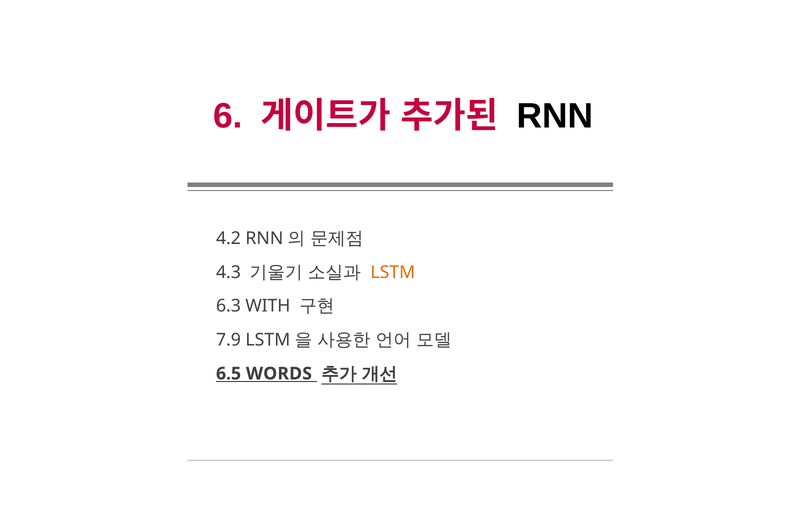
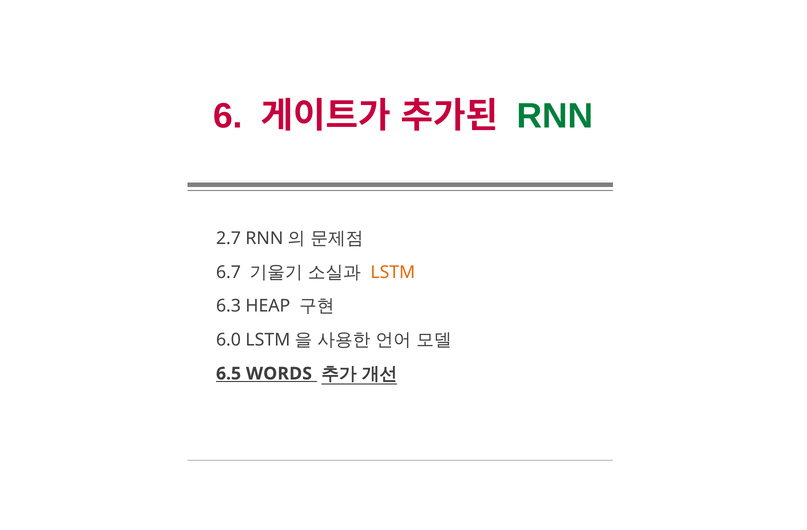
RNN colour: black -> green (555, 116)
4.2: 4.2 -> 2.7 (228, 239)
4.3: 4.3 -> 6.7 (228, 272)
WITH: WITH -> HEAP (268, 306)
7.9: 7.9 -> 6.0 (228, 340)
